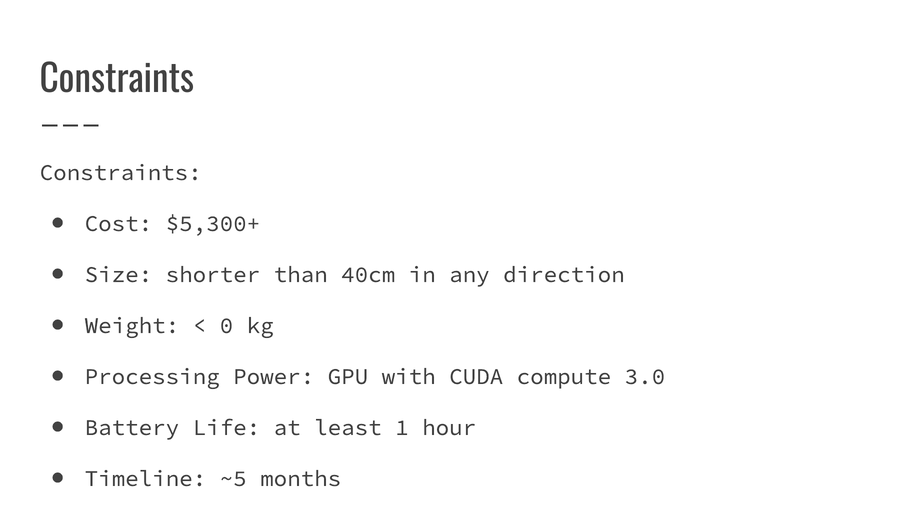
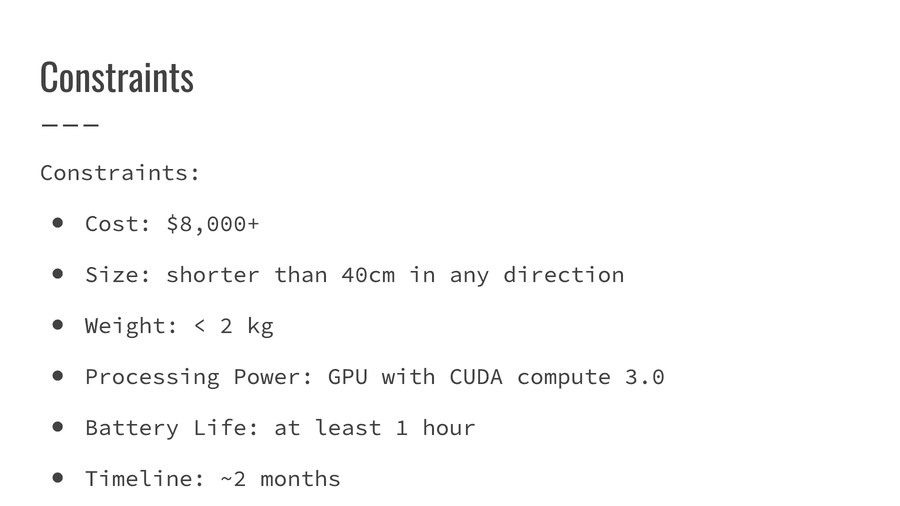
$5,300+: $5,300+ -> $8,000+ (213, 224)
0: 0 -> 2 (226, 326)
~5: ~5 -> ~2 (233, 479)
